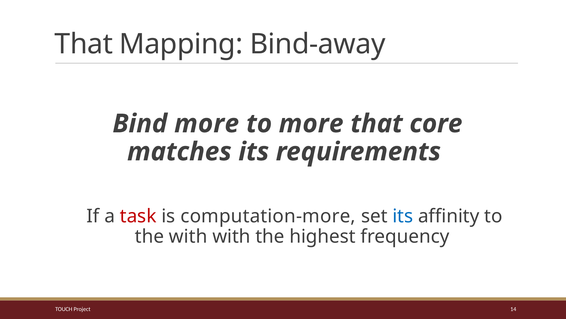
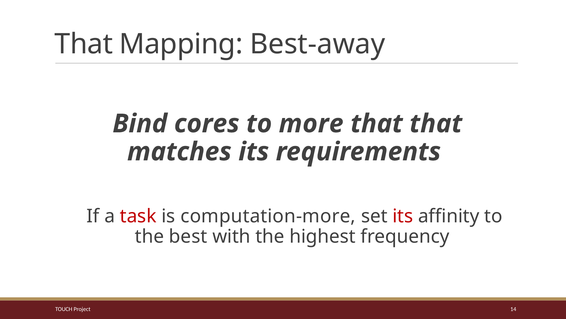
Bind-away: Bind-away -> Best-away (318, 44)
Bind more: more -> cores (207, 123)
that core: core -> that (436, 123)
its colour: blue -> red (403, 216)
the with: with -> best (188, 236)
